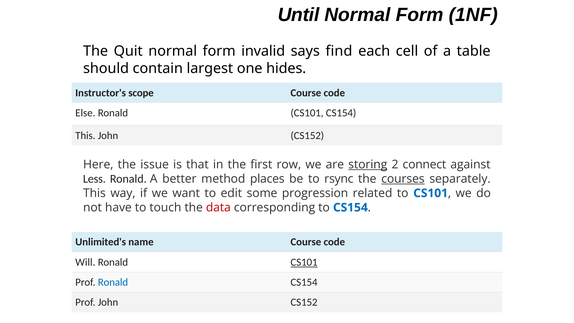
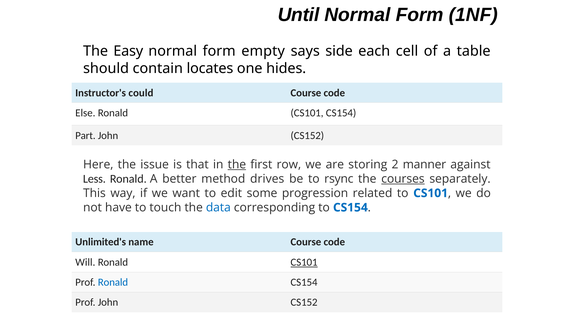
Quit: Quit -> Easy (128, 51)
invalid: invalid -> empty (263, 51)
find: find -> side (339, 51)
largest: largest -> locates (210, 68)
scope: scope -> could (141, 93)
This: This -> Part (85, 136)
the underline: none -> present (237, 164)
storing underline: present -> none (368, 164)
connect: connect -> manner (424, 164)
places: places -> drives (267, 179)
data colour: red -> blue (218, 207)
